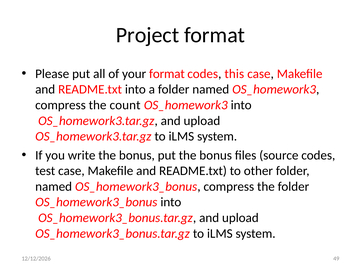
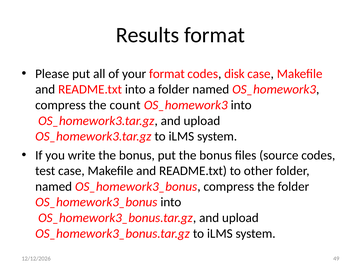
Project: Project -> Results (147, 35)
this: this -> disk (234, 74)
